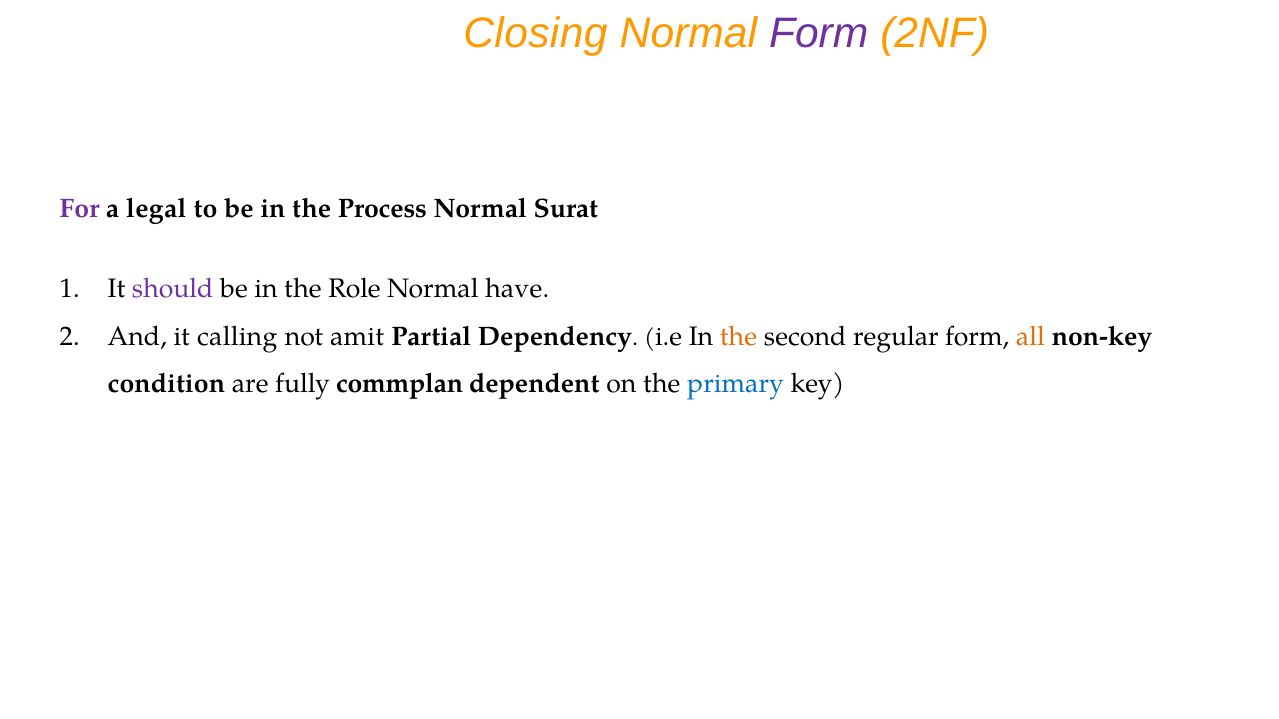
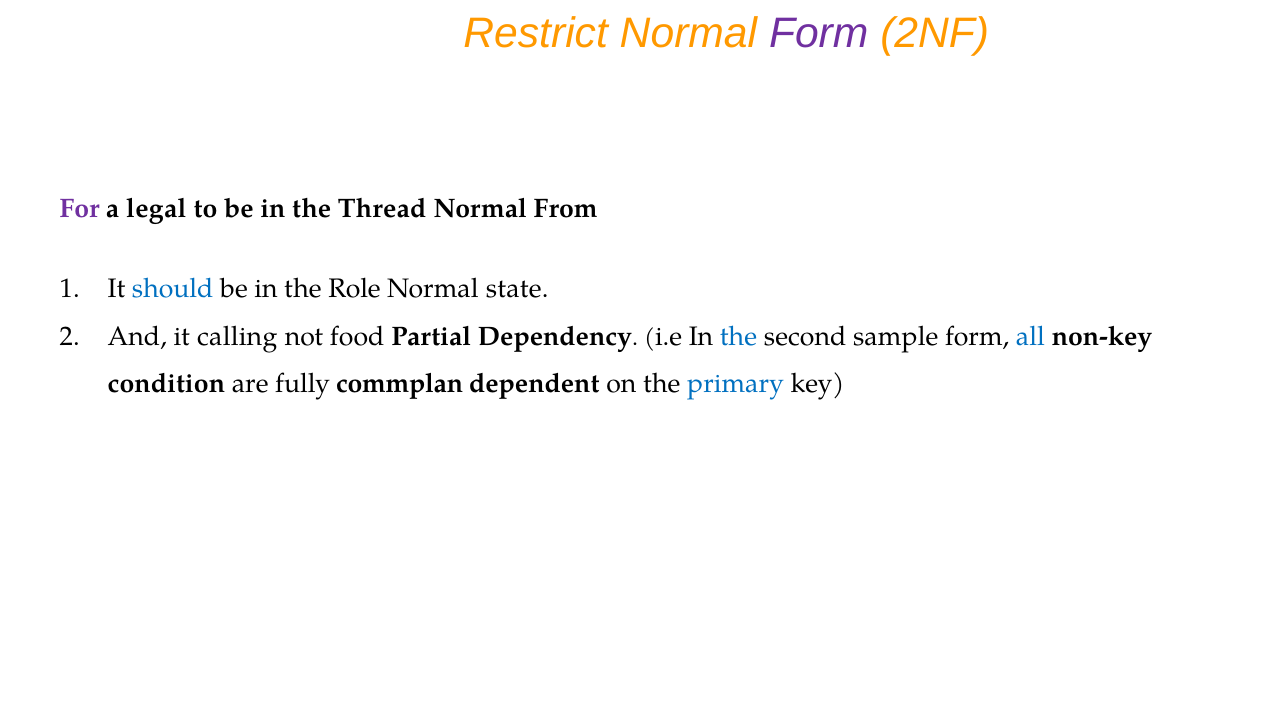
Closing: Closing -> Restrict (536, 33)
Process: Process -> Thread (382, 209)
Surat: Surat -> From (566, 209)
should colour: purple -> blue (173, 288)
have: have -> state (517, 288)
amit: amit -> food (357, 336)
the colour: orange -> blue (739, 336)
regular: regular -> sample (896, 336)
all colour: orange -> blue (1030, 336)
